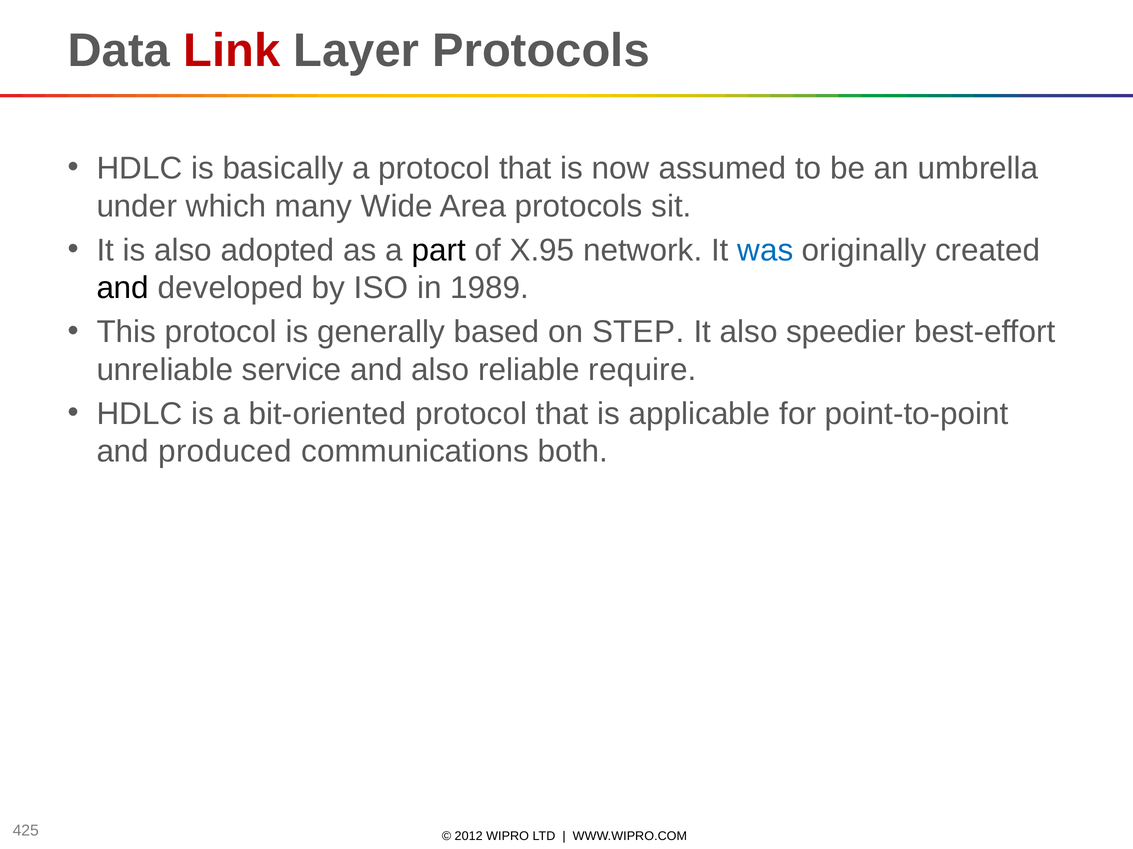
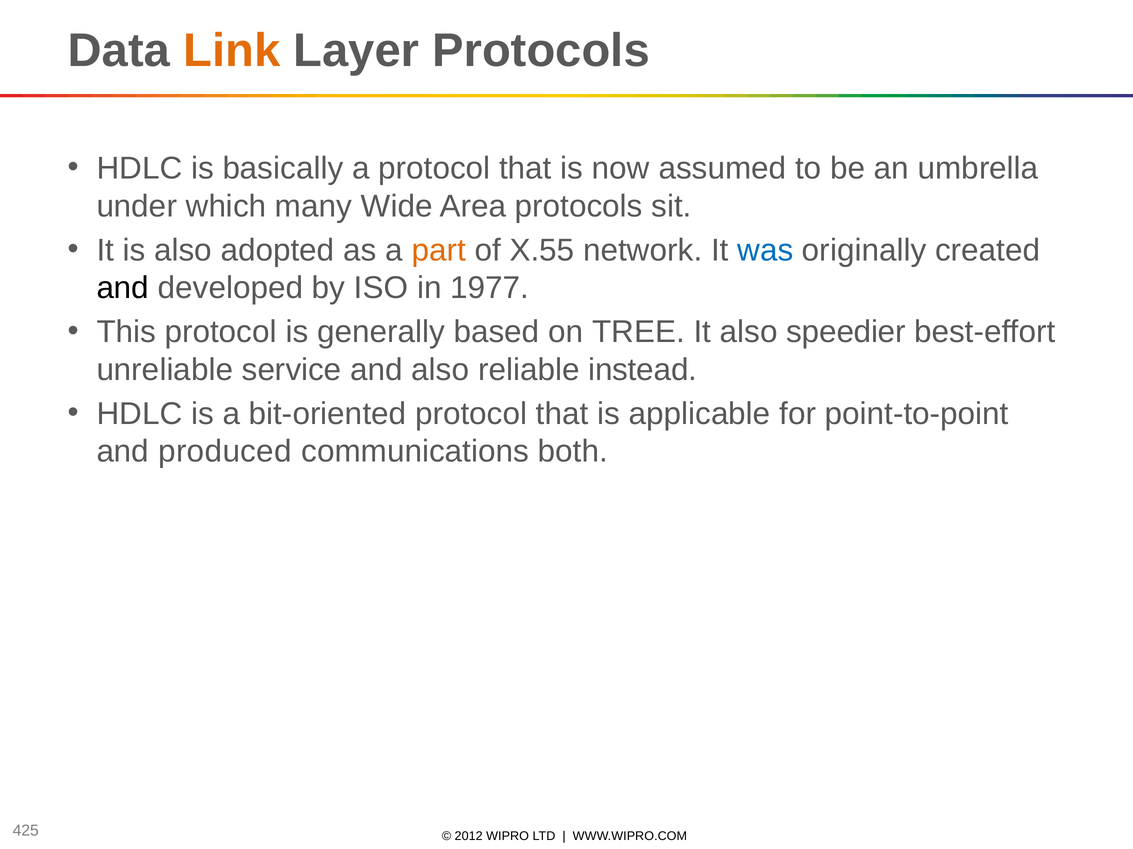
Link colour: red -> orange (232, 51)
part colour: black -> orange (439, 250)
X.95: X.95 -> X.55 (542, 250)
1989: 1989 -> 1977 (490, 288)
STEP: STEP -> TREE (638, 332)
require: require -> instead (643, 370)
